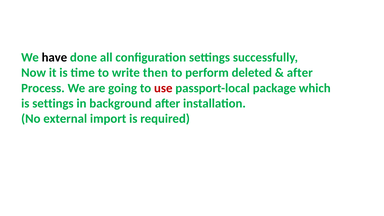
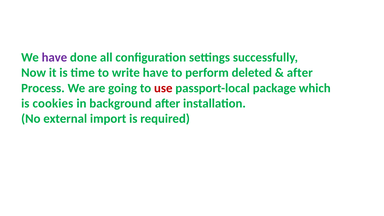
have colour: black -> purple (54, 57)
write then: then -> have (155, 73)
is settings: settings -> cookies (53, 103)
